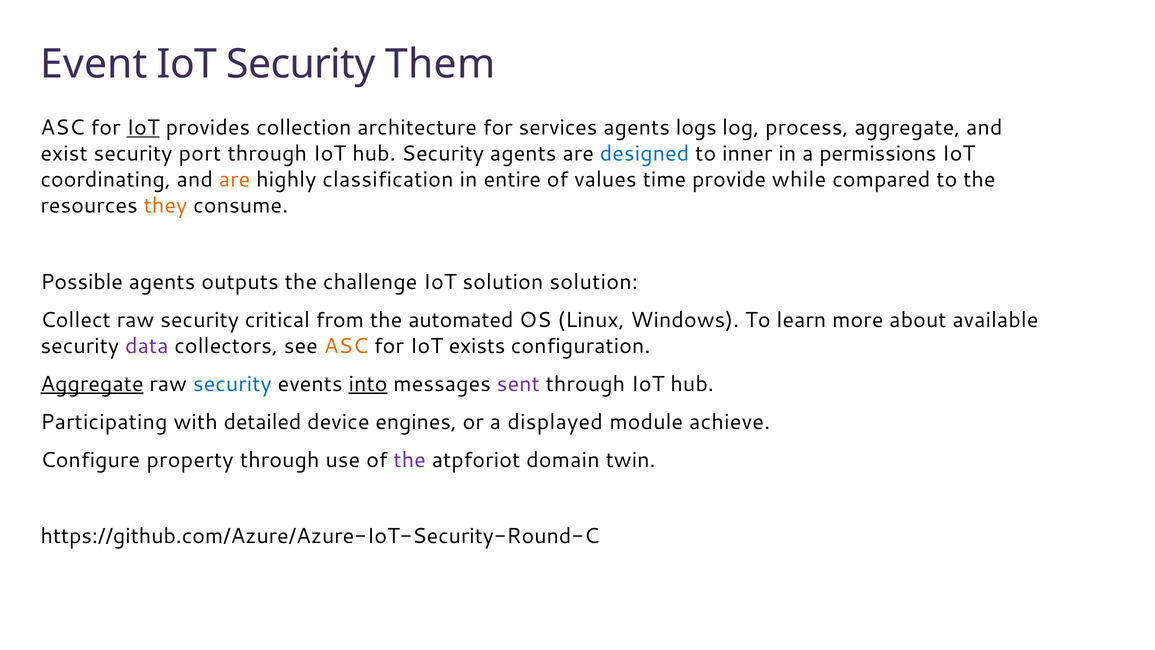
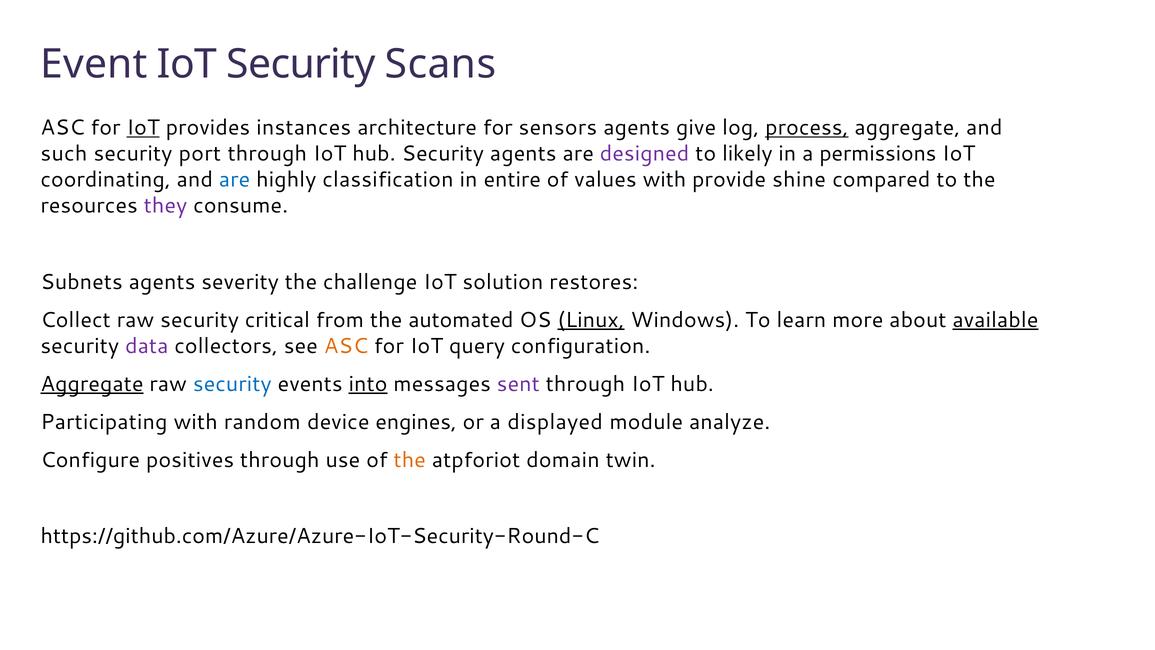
Them: Them -> Scans (440, 64)
collection: collection -> instances (304, 128)
services: services -> sensors (558, 128)
logs: logs -> give (696, 128)
process underline: none -> present (807, 128)
exist: exist -> such (64, 154)
designed colour: blue -> purple (645, 154)
inner: inner -> likely (747, 154)
are colour: orange -> blue (235, 180)
values time: time -> with (664, 180)
while: while -> shine (799, 180)
they colour: orange -> purple (165, 206)
Possible: Possible -> Subnets (82, 282)
outputs: outputs -> severity (240, 282)
solution solution: solution -> restores (594, 282)
Linux underline: none -> present (591, 320)
available underline: none -> present (995, 320)
exists: exists -> query (477, 346)
detailed: detailed -> random (262, 422)
achieve: achieve -> analyze (730, 422)
property: property -> positives (190, 460)
the colour: purple -> orange (410, 460)
